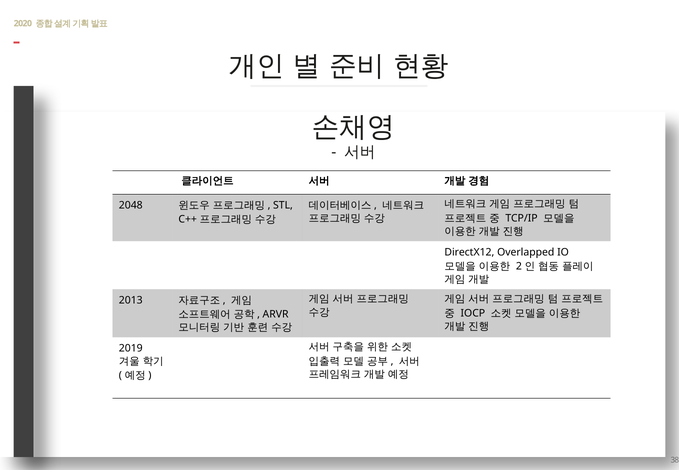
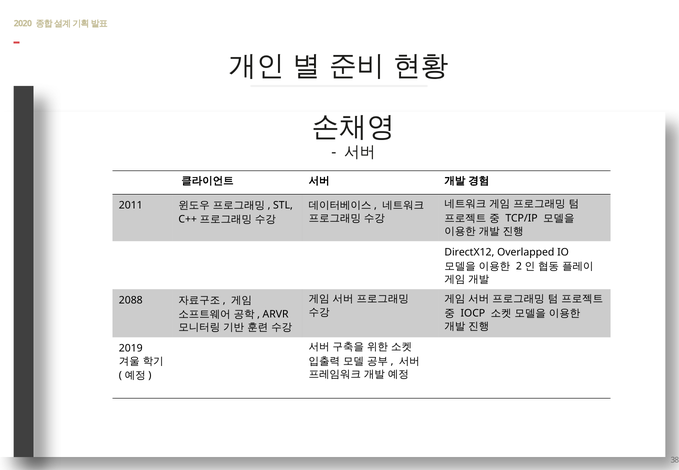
2048: 2048 -> 2011 (131, 205)
2013: 2013 -> 2088 (131, 300)
